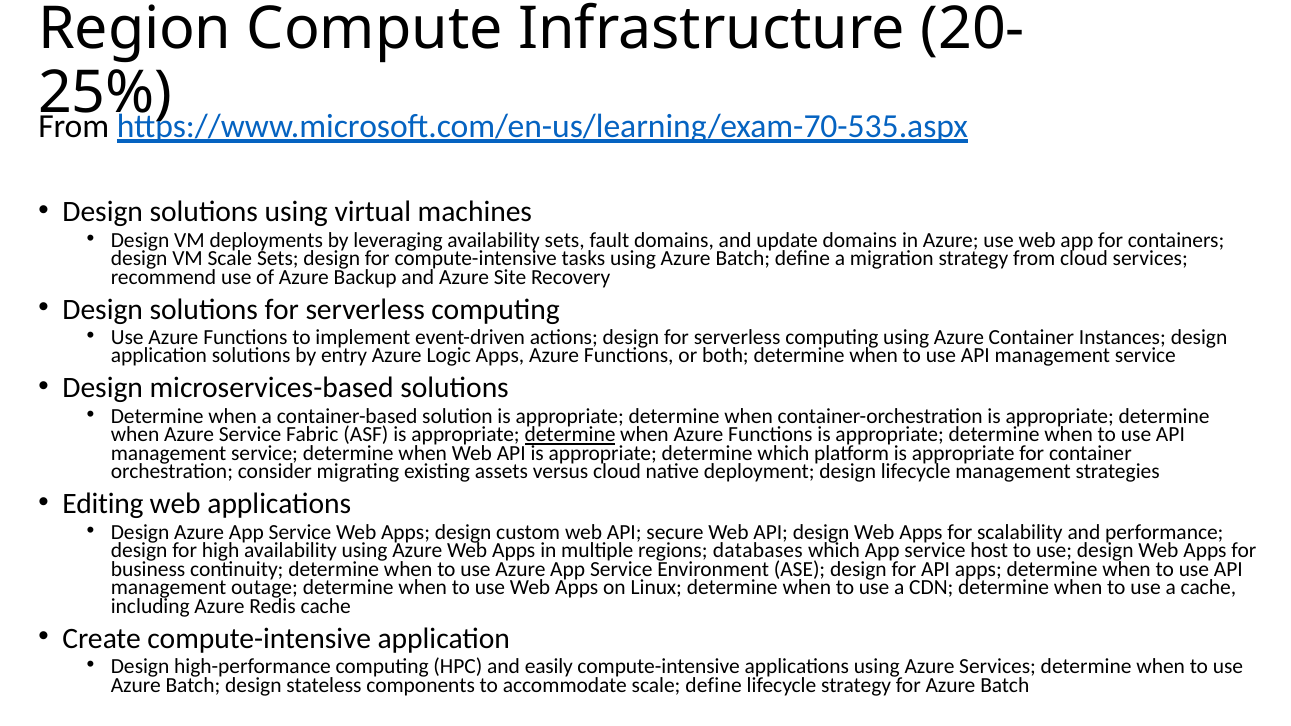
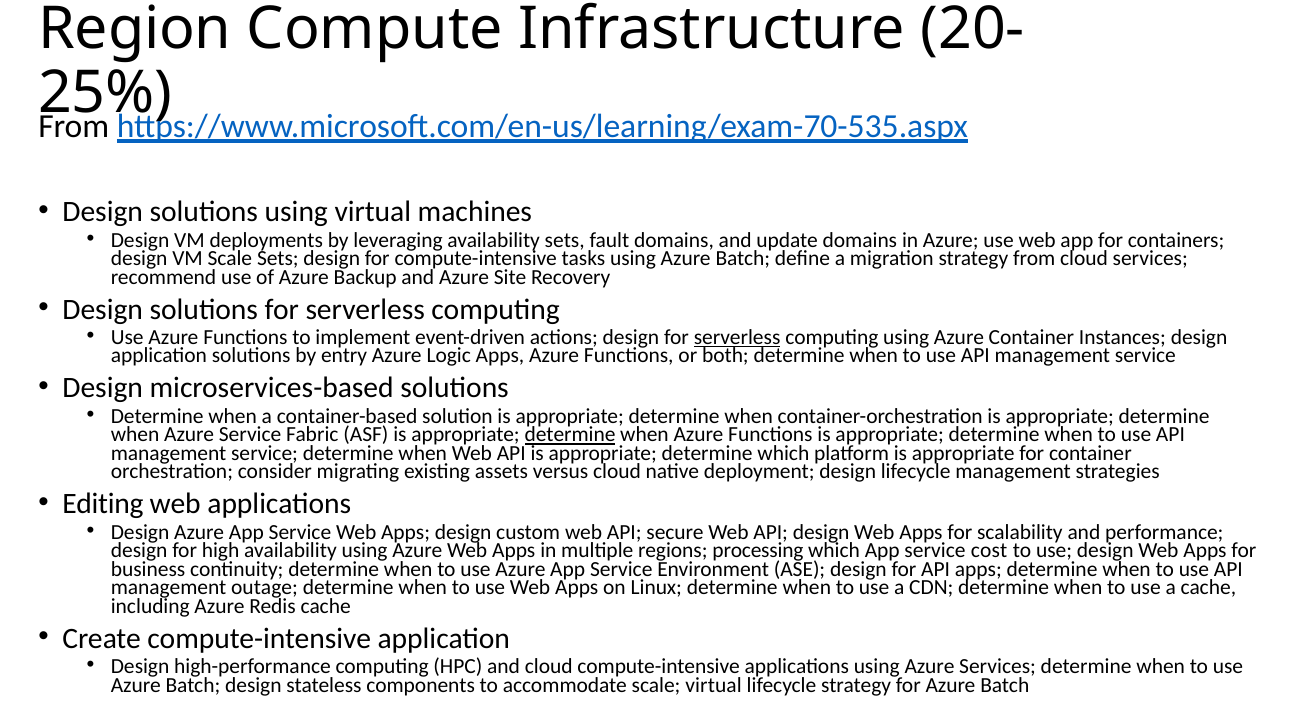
serverless underline: none -> present (737, 337)
databases: databases -> processing (758, 551)
host: host -> cost (989, 551)
and easily: easily -> cloud (549, 667)
scale define: define -> virtual (714, 685)
